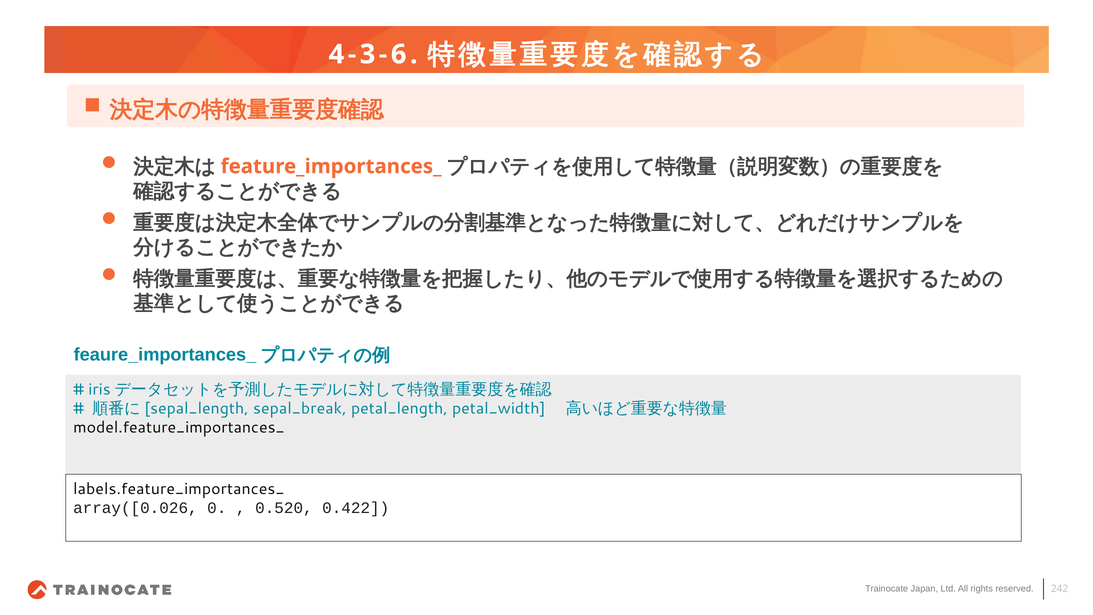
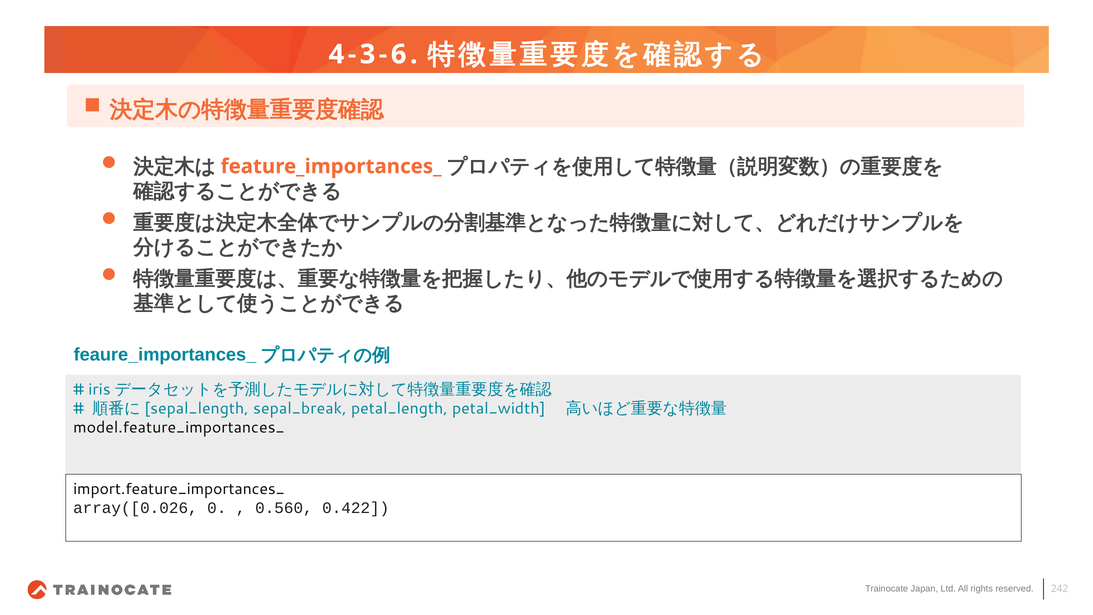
labels.feature_importances_: labels.feature_importances_ -> import.feature_importances_ (179, 489)
0.520: 0.520 -> 0.560 (284, 508)
